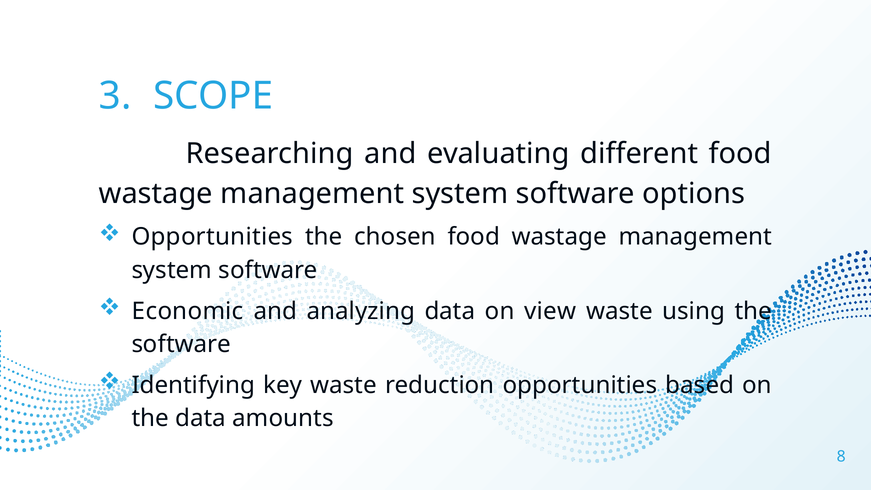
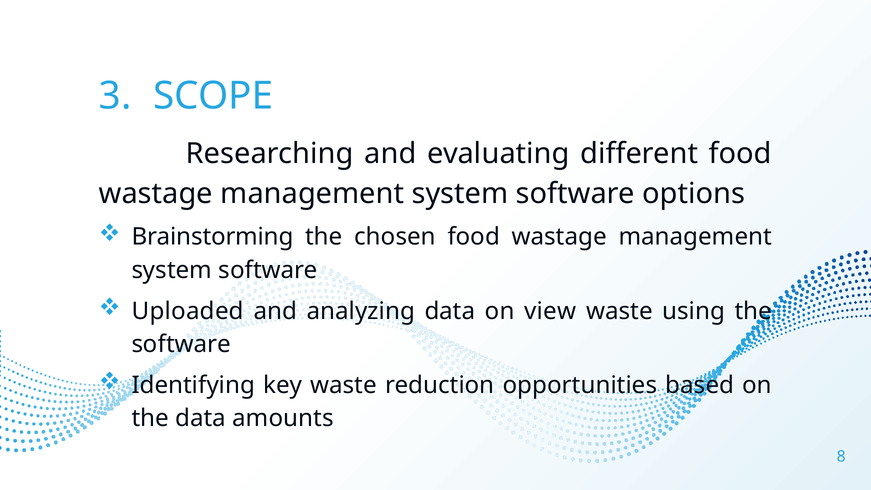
Opportunities: Opportunities -> Brainstorming (213, 237)
Economic: Economic -> Uploaded (188, 311)
